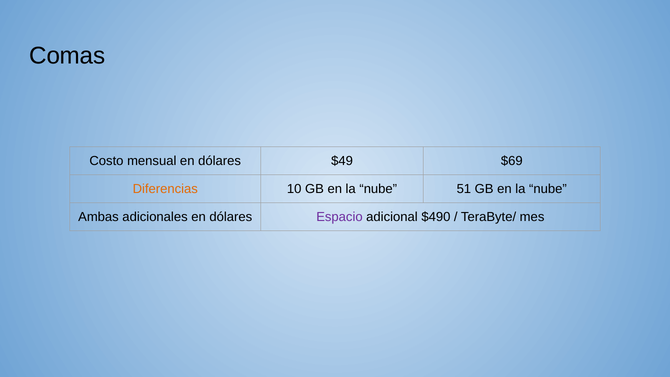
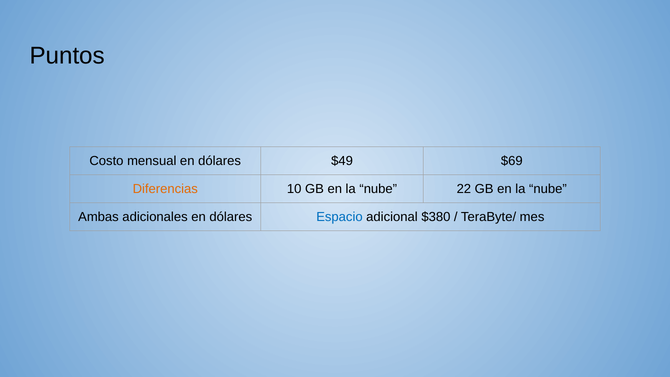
Comas: Comas -> Puntos (67, 56)
51: 51 -> 22 (464, 189)
Espacio colour: purple -> blue (339, 217)
$490: $490 -> $380 (436, 217)
